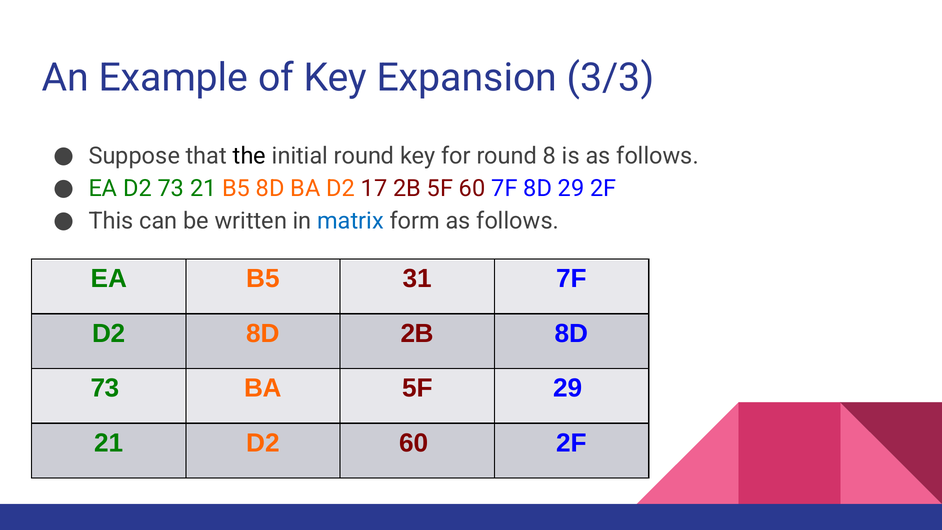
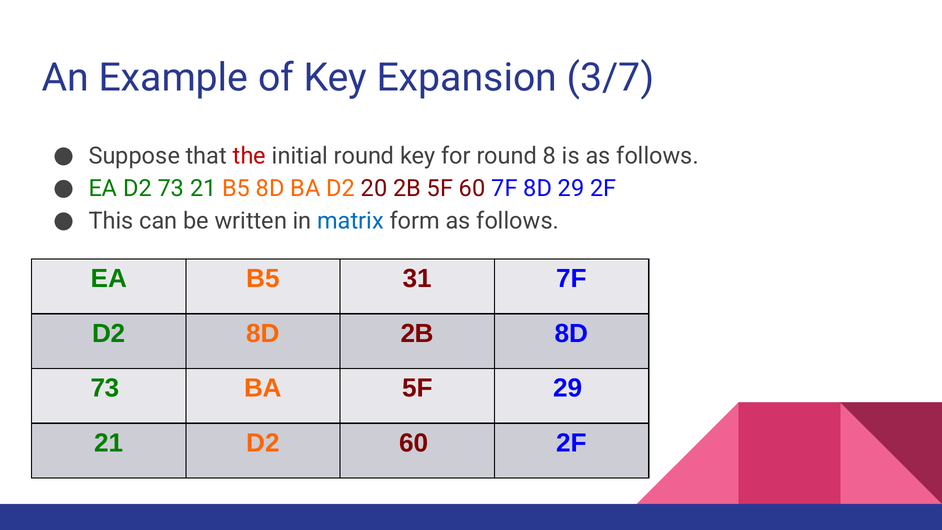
3/3: 3/3 -> 3/7 (611, 78)
the colour: black -> red (249, 156)
17: 17 -> 20 (374, 189)
